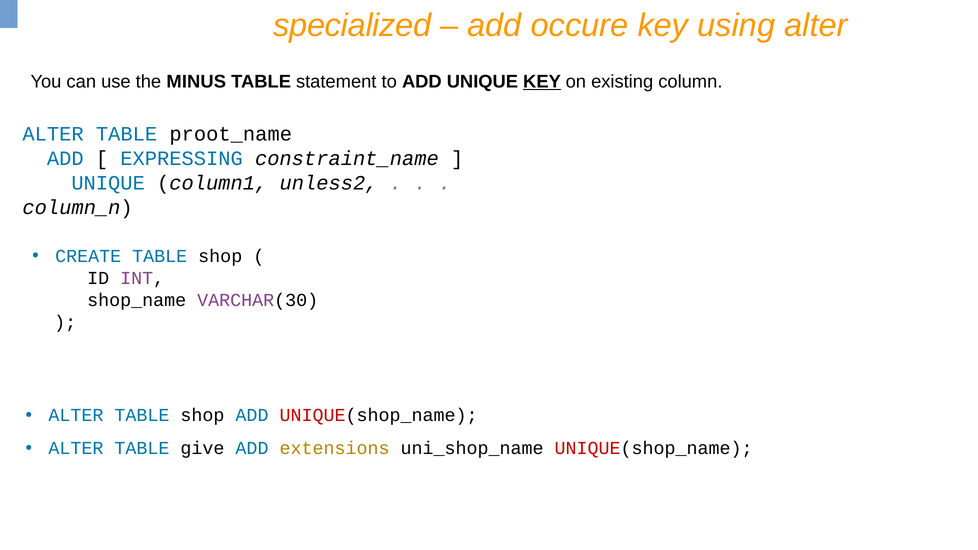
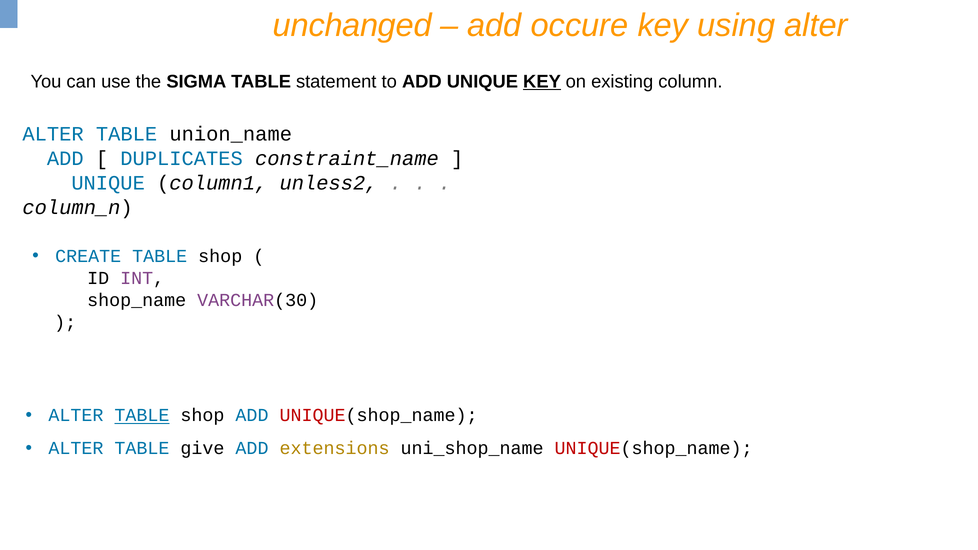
specialized: specialized -> unchanged (352, 25)
MINUS: MINUS -> SIGMA (196, 81)
proot_name: proot_name -> union_name (231, 134)
EXPRESSING: EXPRESSING -> DUPLICATES (182, 159)
TABLE underline: none -> present (142, 416)
